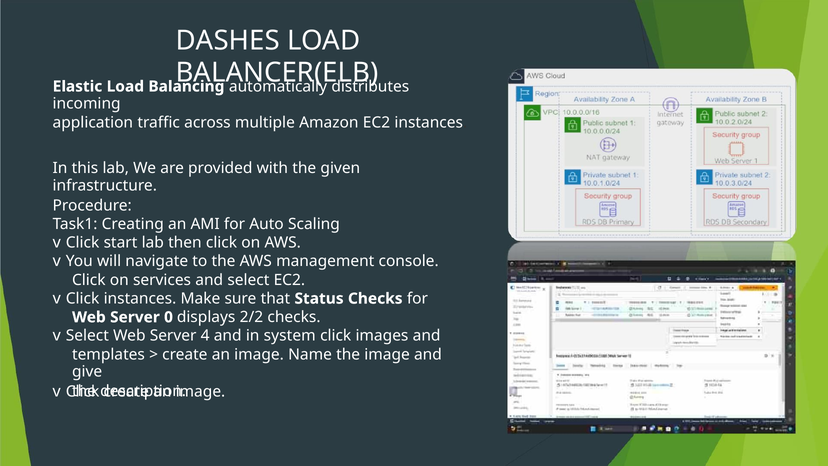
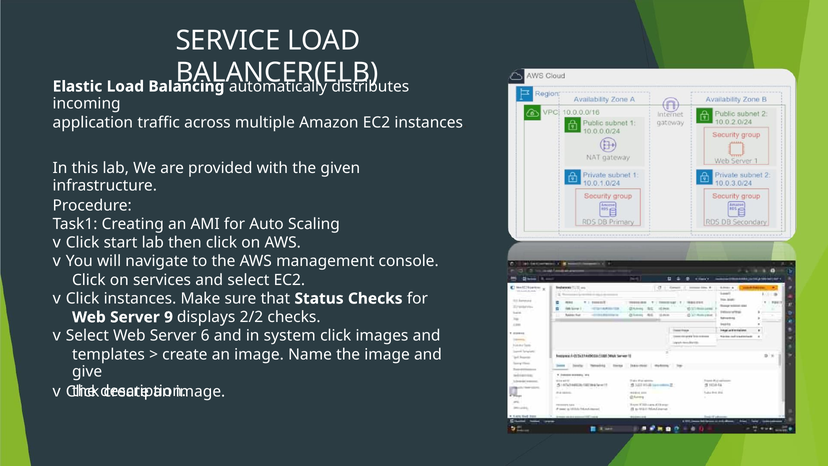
DASHES: DASHES -> SERVICE (228, 41)
0: 0 -> 9 (169, 317)
4: 4 -> 6 (205, 336)
